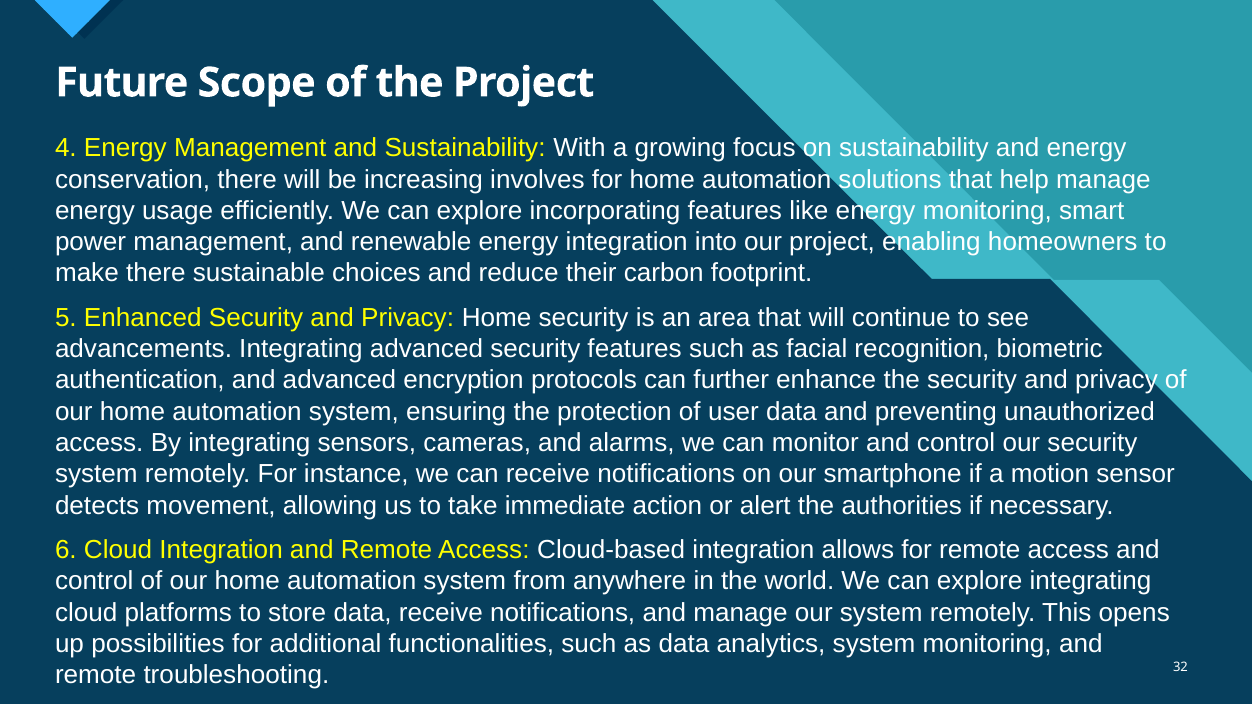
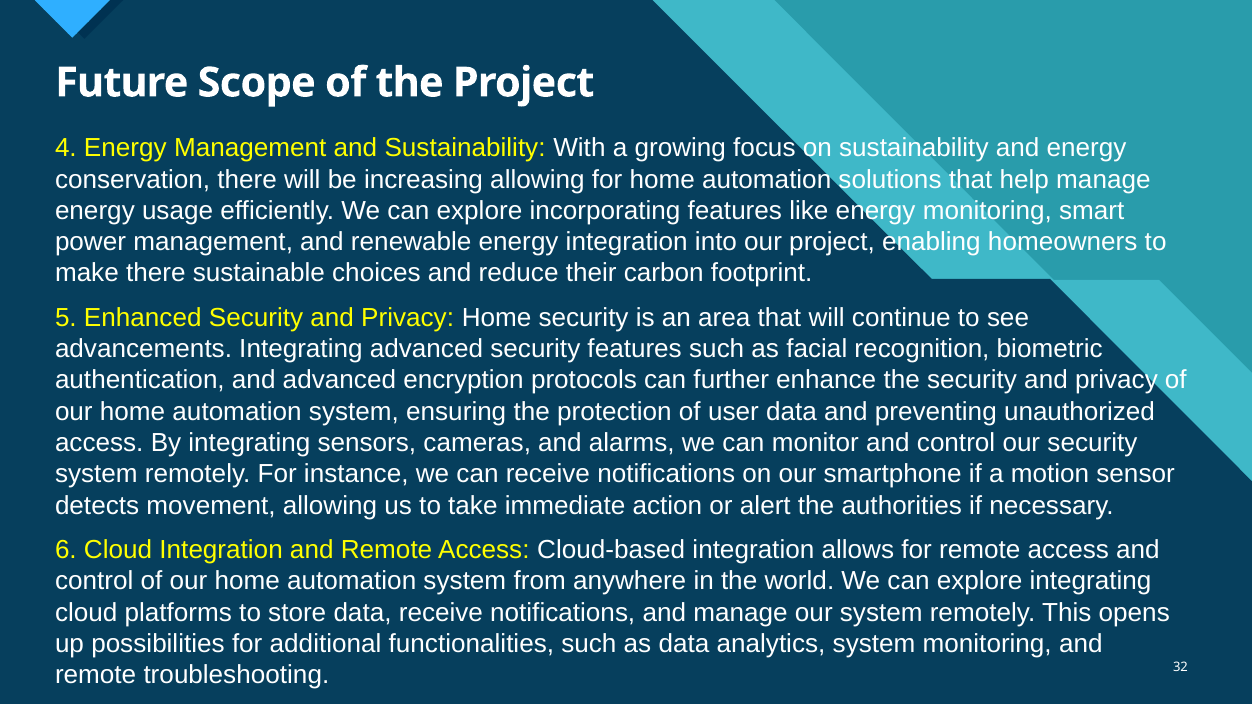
increasing involves: involves -> allowing (537, 179)
